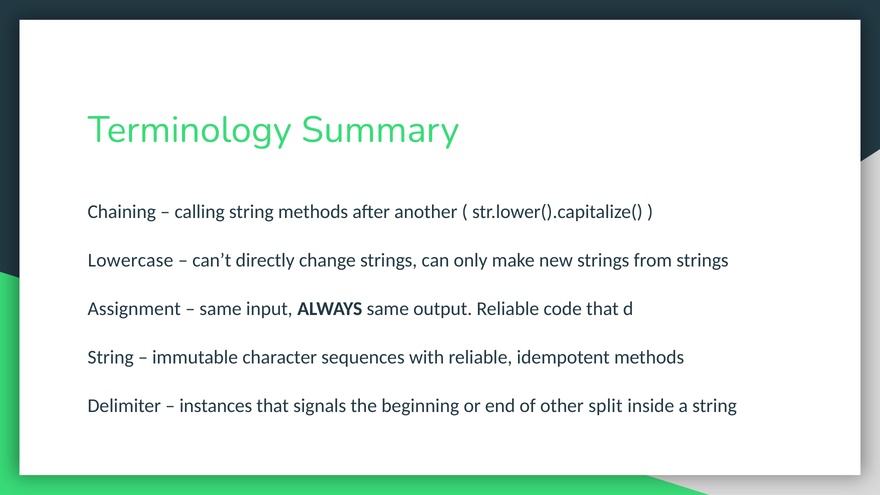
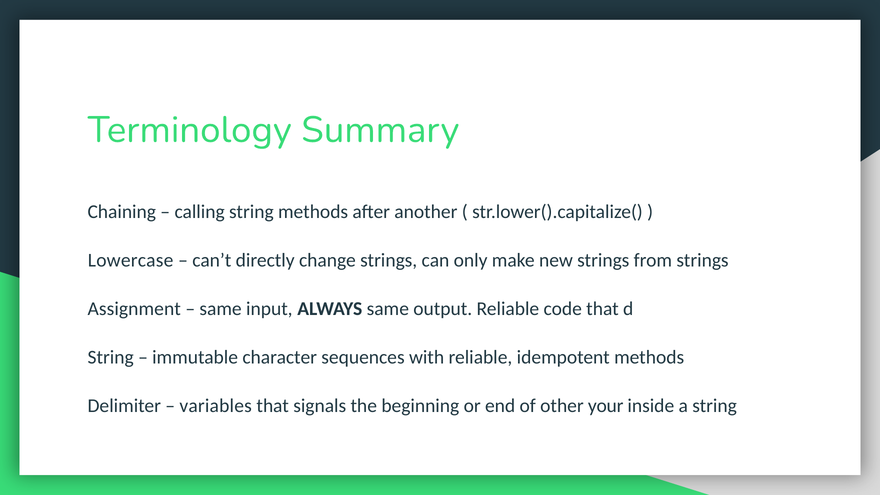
instances: instances -> variables (216, 406)
split: split -> your (606, 406)
